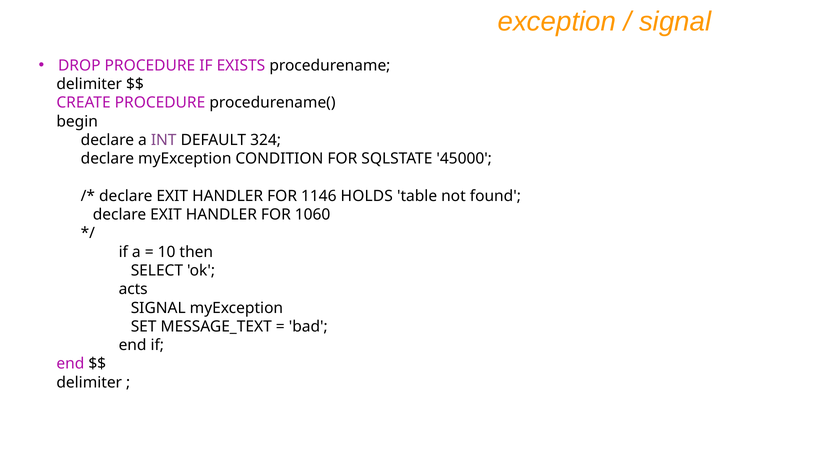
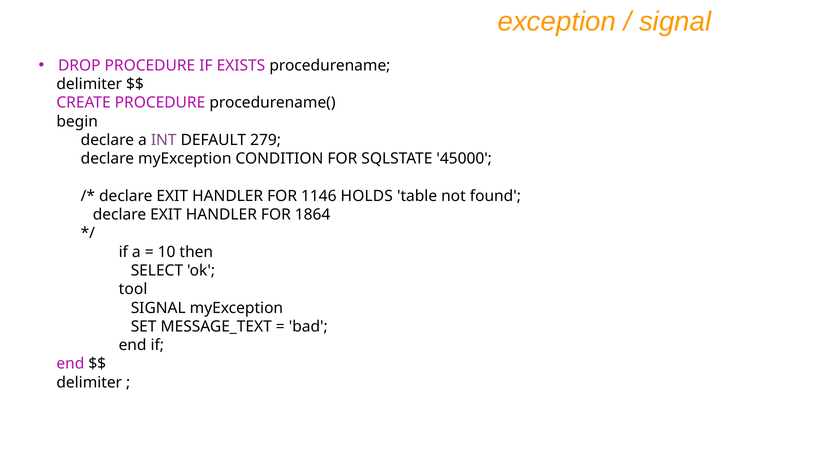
324: 324 -> 279 (266, 140)
1060: 1060 -> 1864 (313, 215)
acts: acts -> tool (133, 289)
